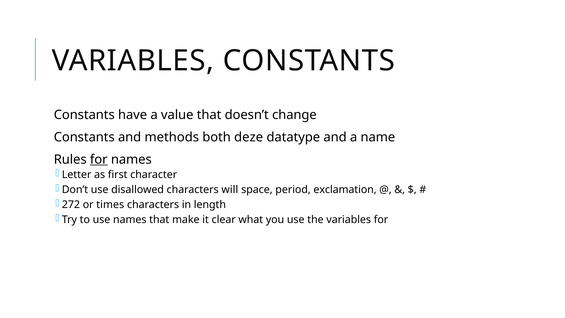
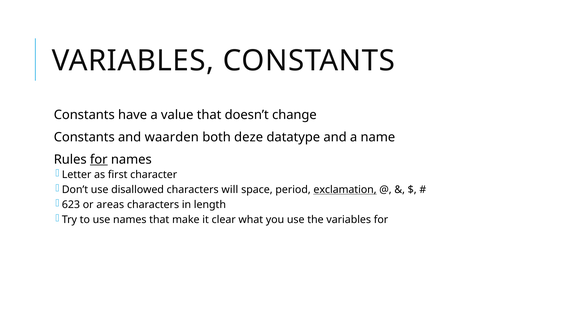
methods: methods -> waarden (172, 137)
exclamation underline: none -> present (345, 189)
272: 272 -> 623 (71, 204)
times: times -> areas (110, 204)
